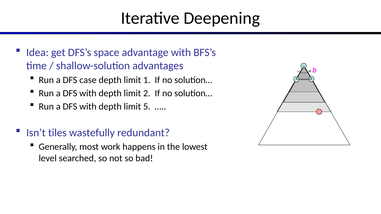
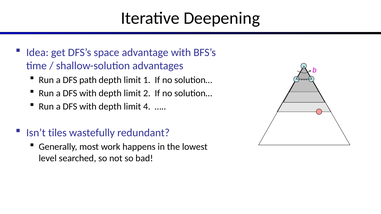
case: case -> path (88, 80)
5: 5 -> 4 (147, 107)
